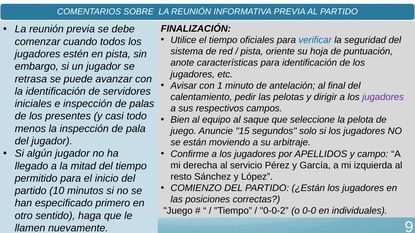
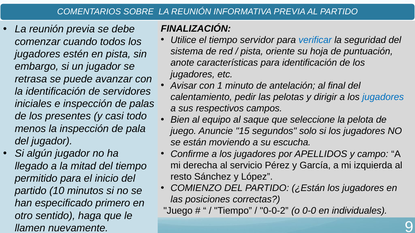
oficiales: oficiales -> servidor (257, 40)
jugadores colour: purple -> blue (383, 97)
arbitraje: arbitraje -> escucha (292, 143)
